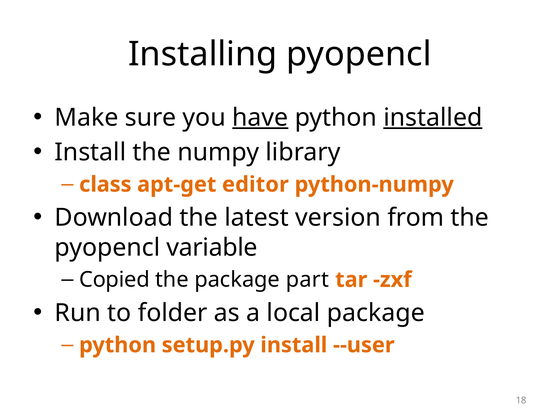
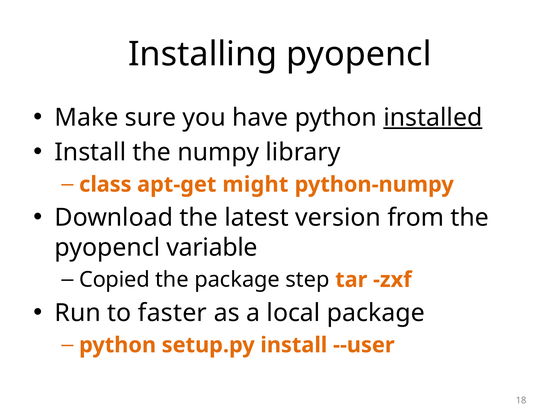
have underline: present -> none (260, 117)
editor: editor -> might (255, 184)
part: part -> step (307, 280)
folder: folder -> faster (172, 313)
